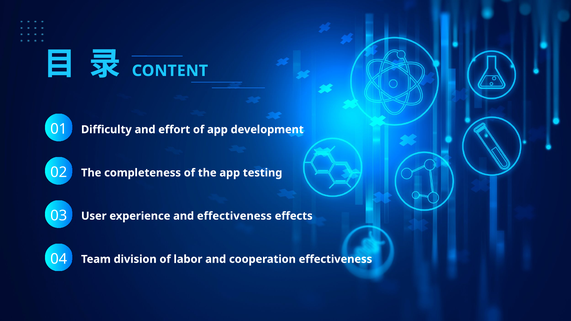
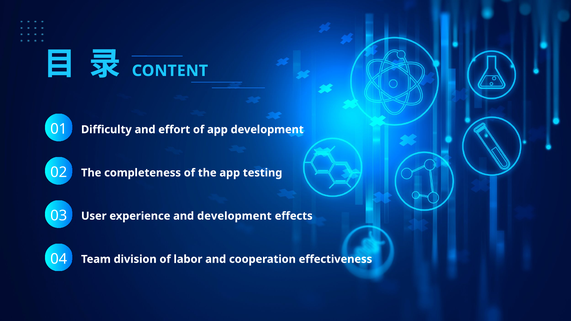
and effectiveness: effectiveness -> development (234, 216)
